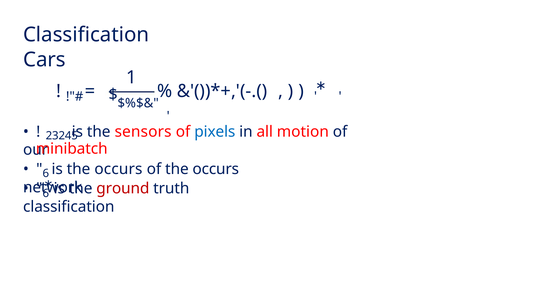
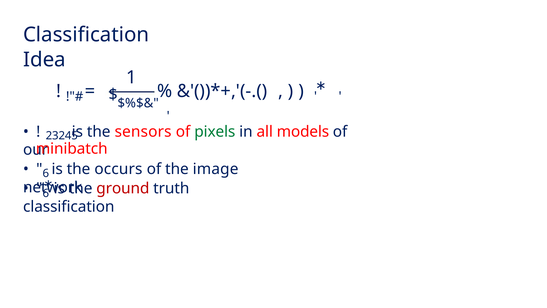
Cars: Cars -> Idea (44, 60)
pixels colour: blue -> green (215, 131)
motion: motion -> models (303, 131)
of the occurs: occurs -> image (216, 169)
